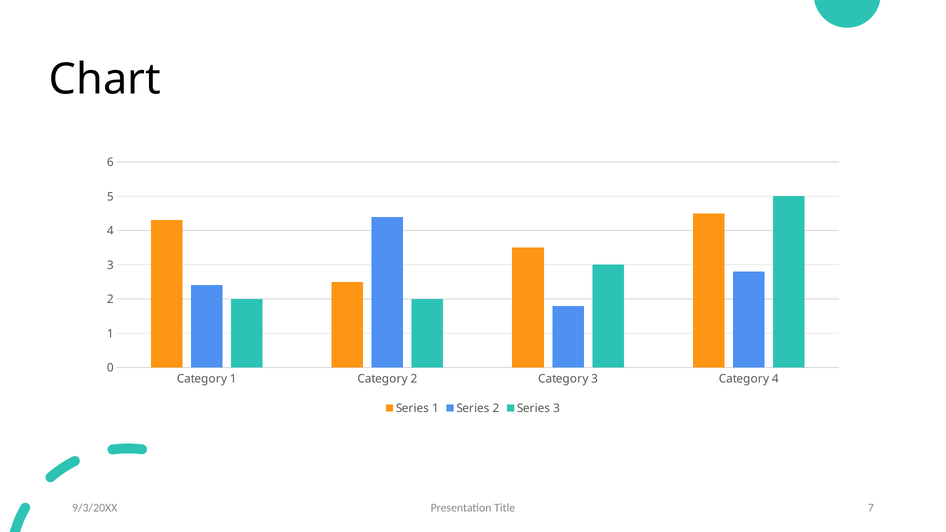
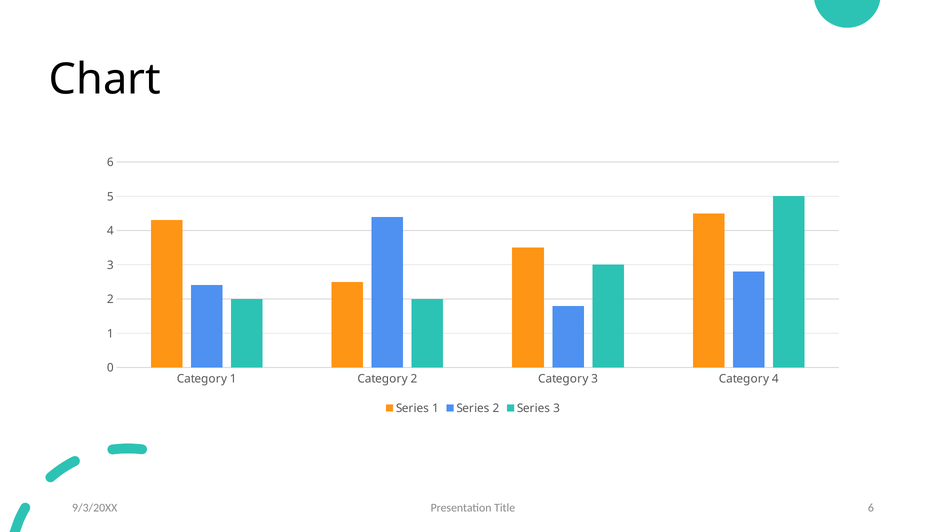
Title 7: 7 -> 6 (871, 508)
